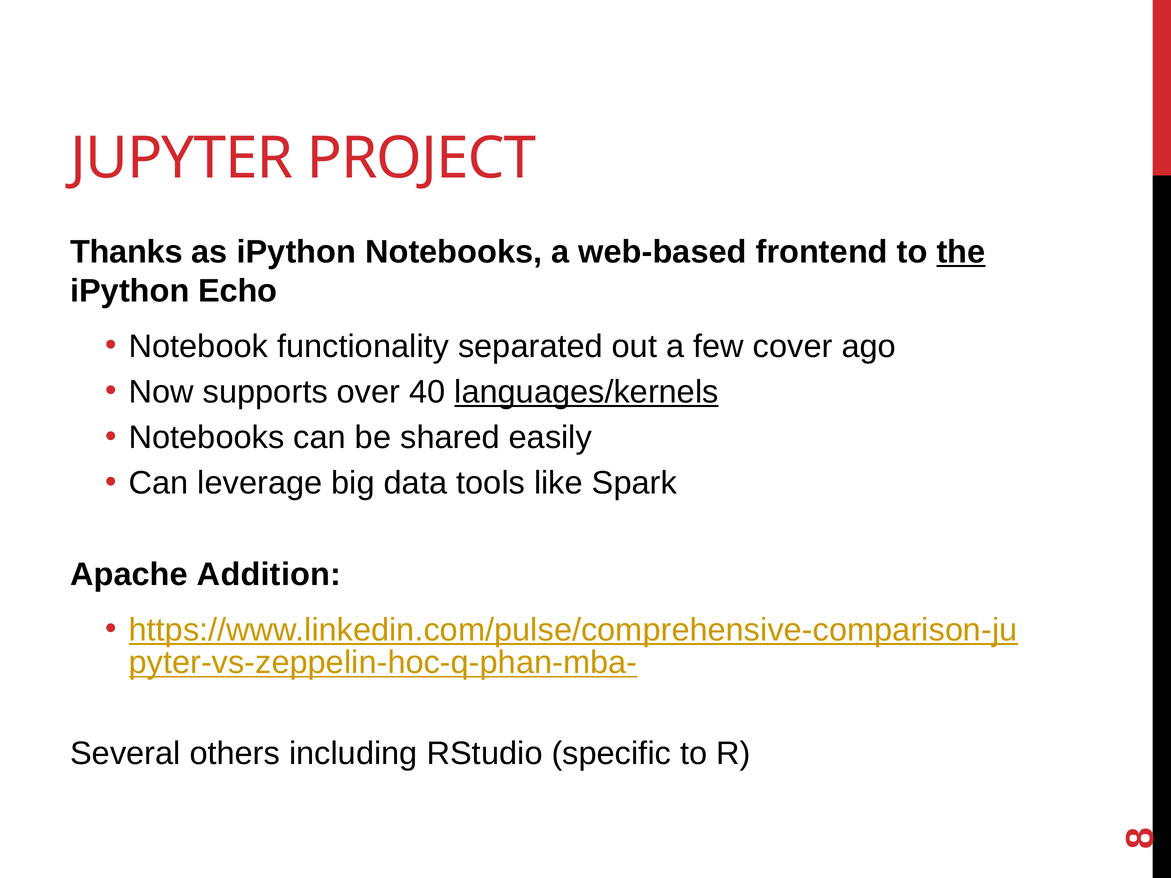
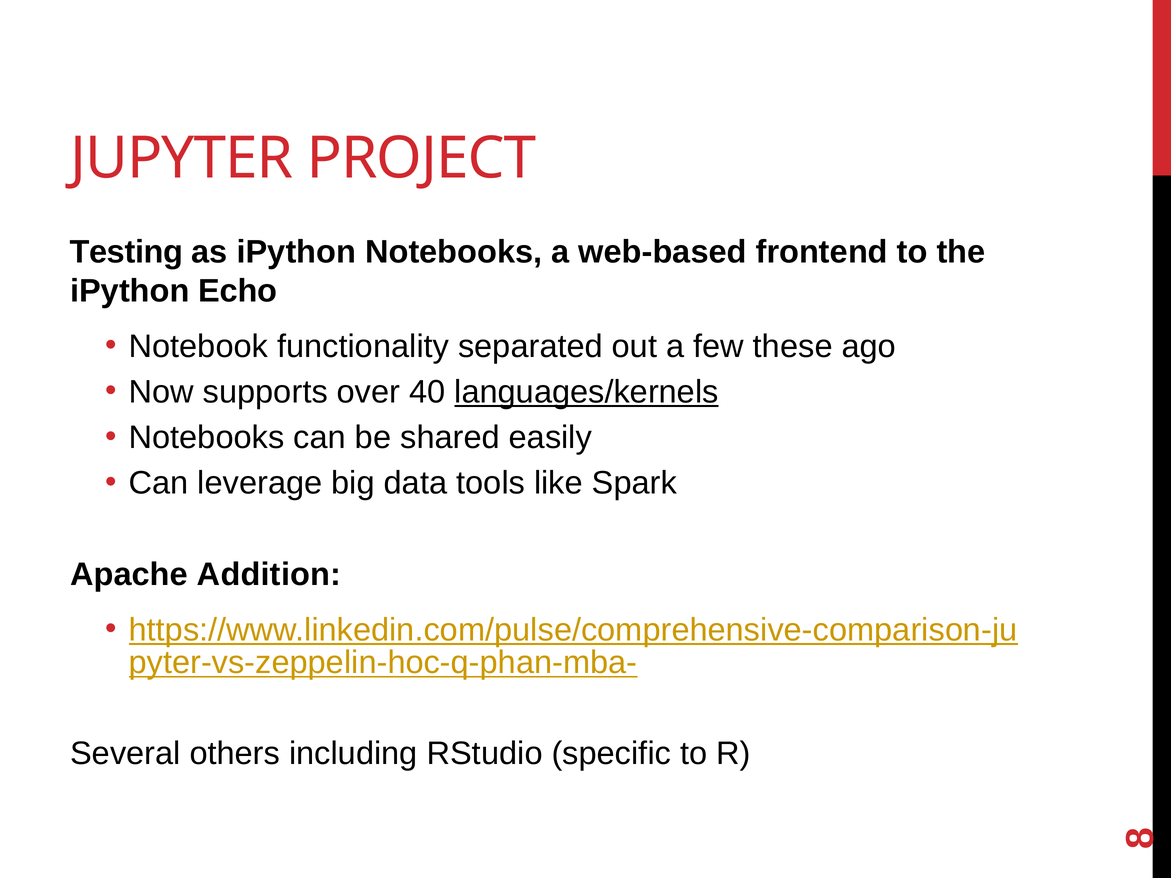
Thanks: Thanks -> Testing (126, 252)
the underline: present -> none (961, 252)
cover: cover -> these (793, 347)
